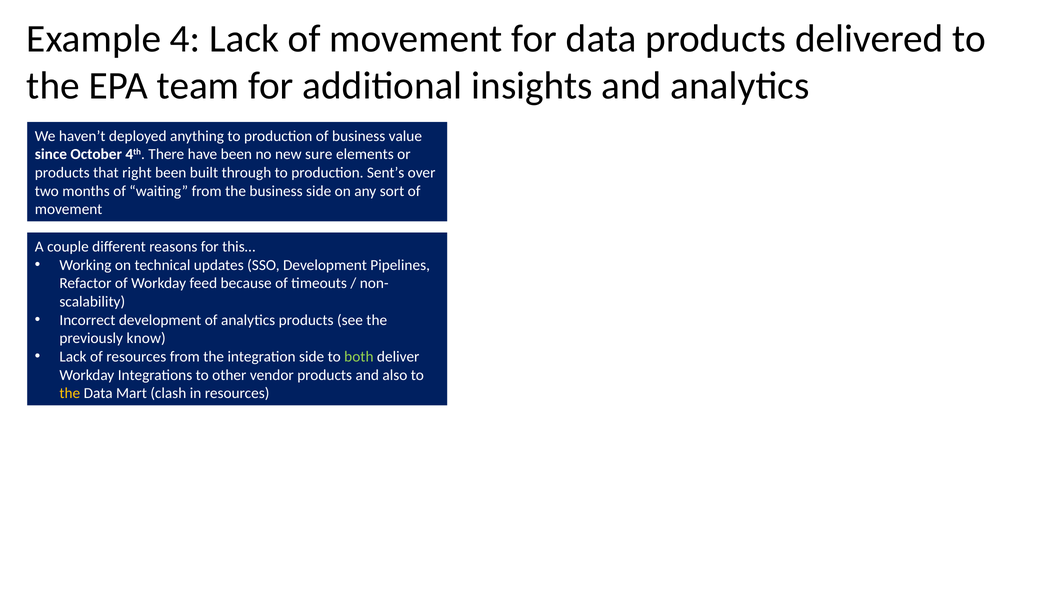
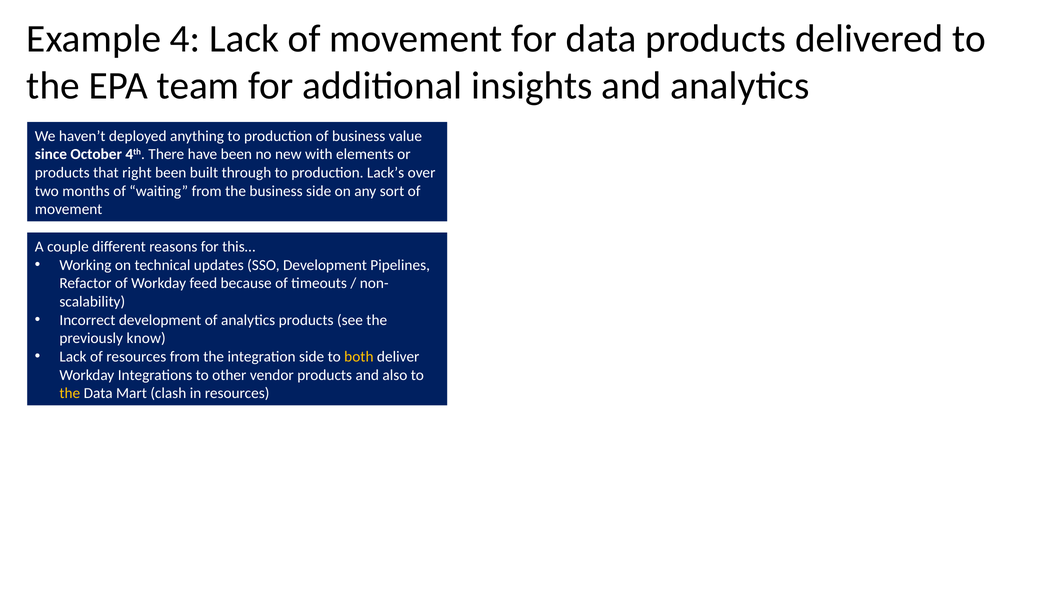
sure: sure -> with (319, 154)
Sent’s: Sent’s -> Lack’s (386, 173)
both colour: light green -> yellow (359, 357)
